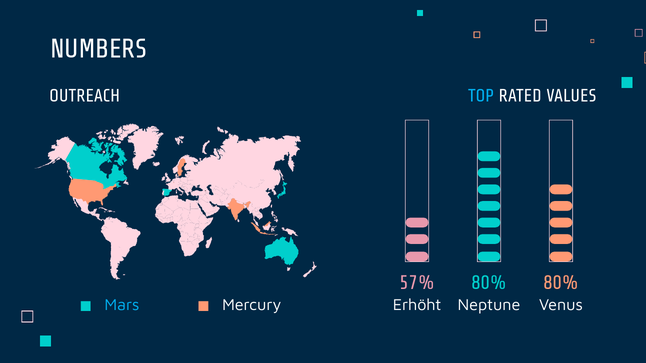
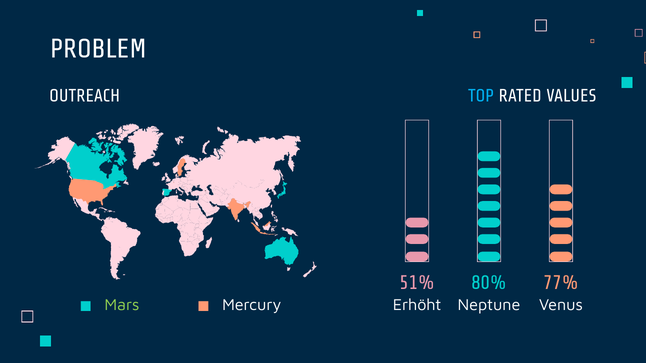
NUMBERS: NUMBERS -> PROBLEM (98, 49)
57%: 57% -> 51% (417, 283)
80% 80%: 80% -> 77% (561, 283)
Mars colour: light blue -> light green (122, 305)
